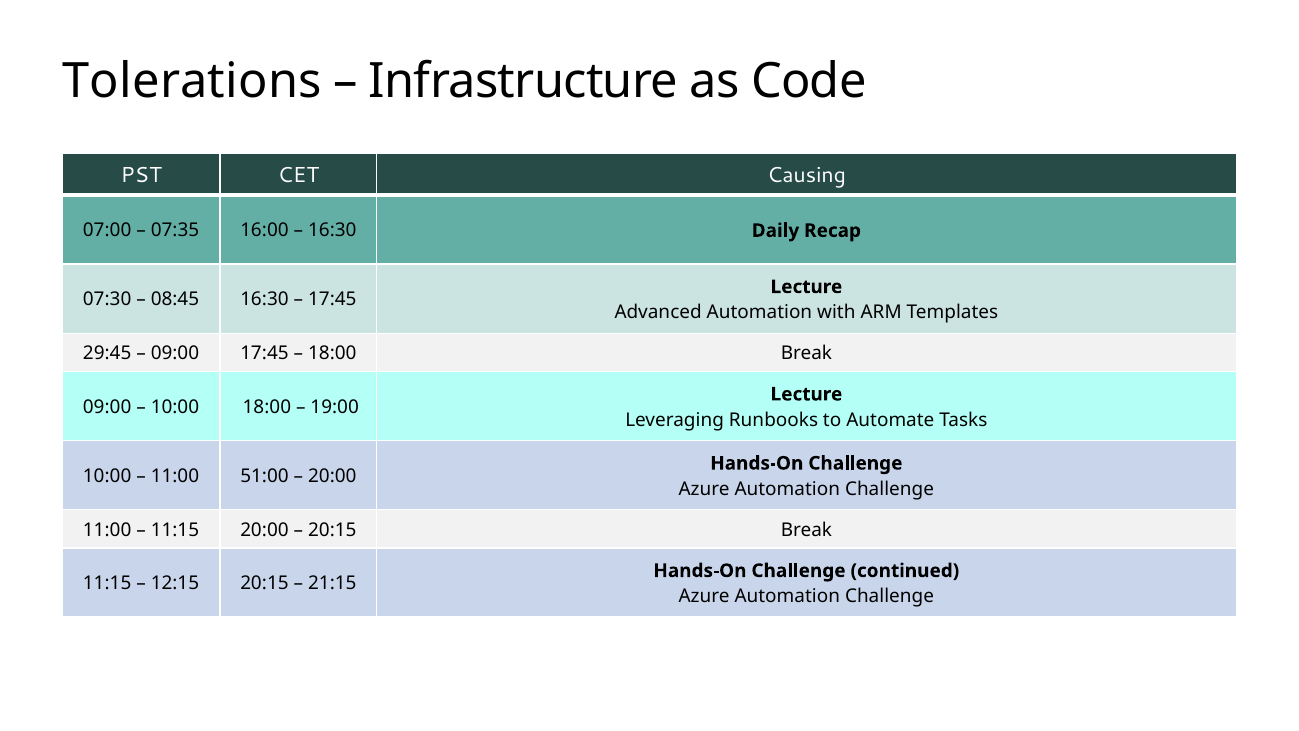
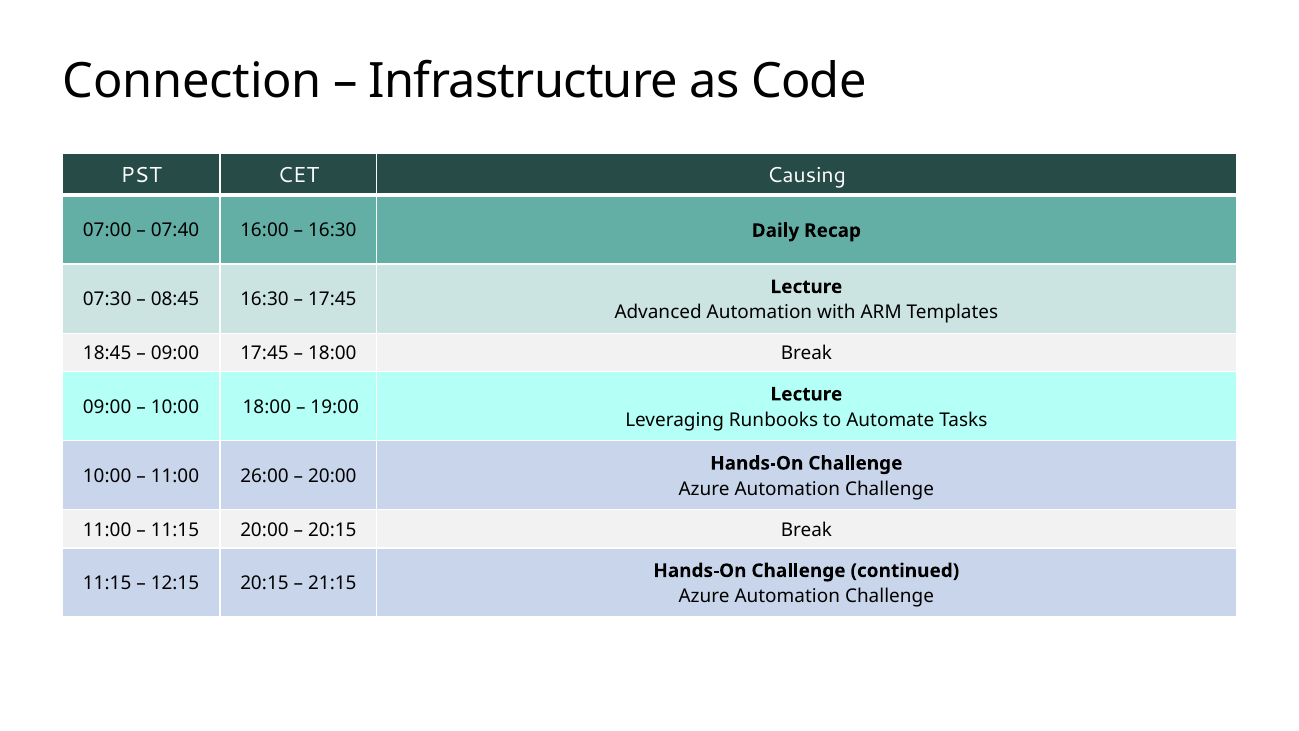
Tolerations: Tolerations -> Connection (192, 81)
07:35: 07:35 -> 07:40 (175, 231)
29:45: 29:45 -> 18:45 (107, 353)
51:00: 51:00 -> 26:00 (264, 476)
